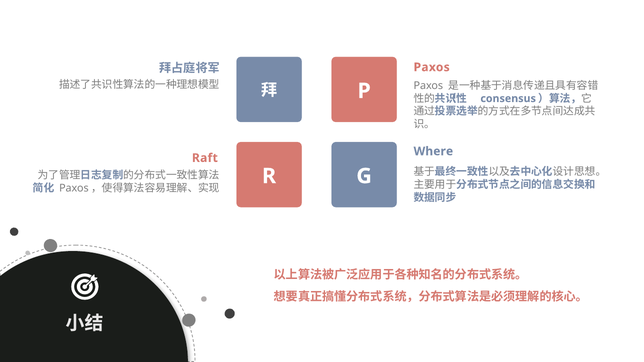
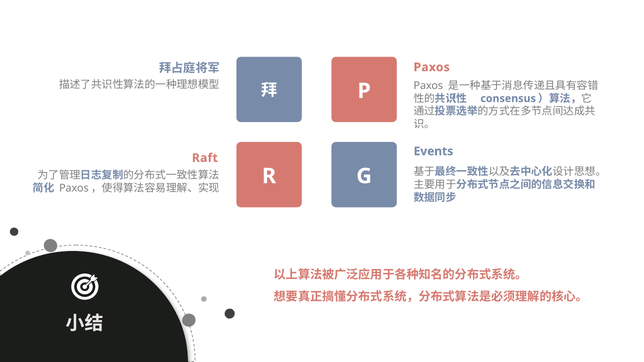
Where: Where -> Events (433, 151)
